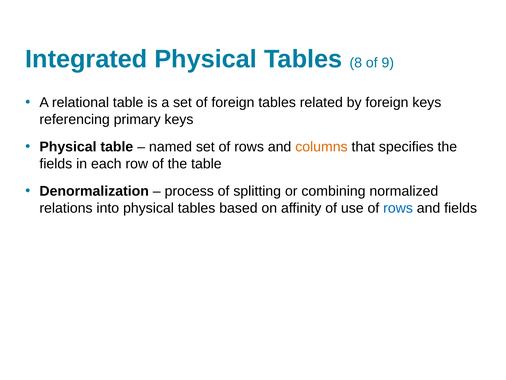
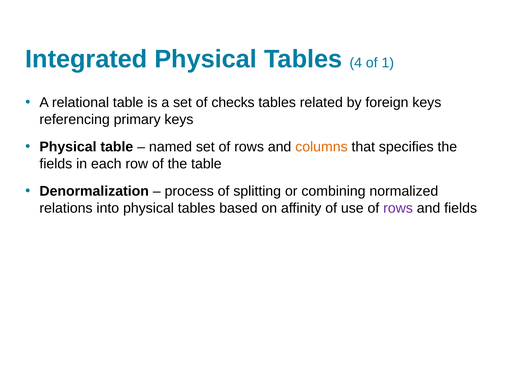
8: 8 -> 4 (356, 63)
9: 9 -> 1 (388, 63)
of foreign: foreign -> checks (233, 102)
rows colour: blue -> purple (398, 208)
